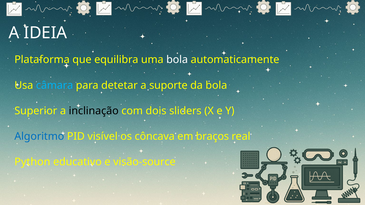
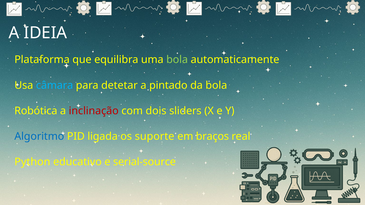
bola colour: white -> light green (177, 60)
suporte: suporte -> pintado (168, 85)
Superior: Superior -> Robótica (36, 111)
inclinação colour: black -> red (94, 111)
visível: visível -> ligada (103, 137)
côncava: côncava -> suporte (155, 137)
visão-source: visão-source -> serial-source (144, 162)
